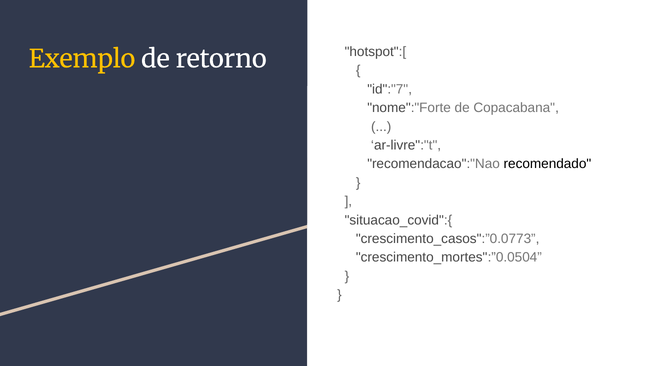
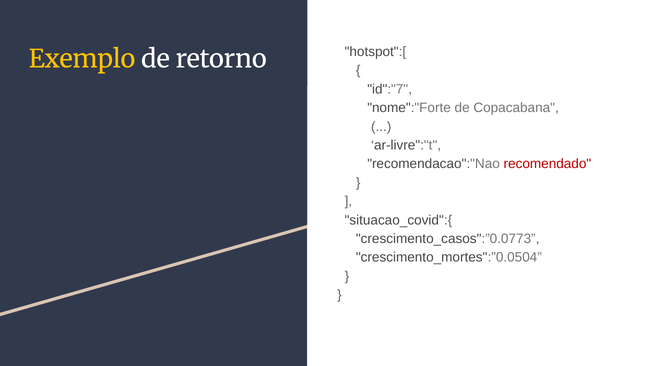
recomendado colour: black -> red (547, 164)
